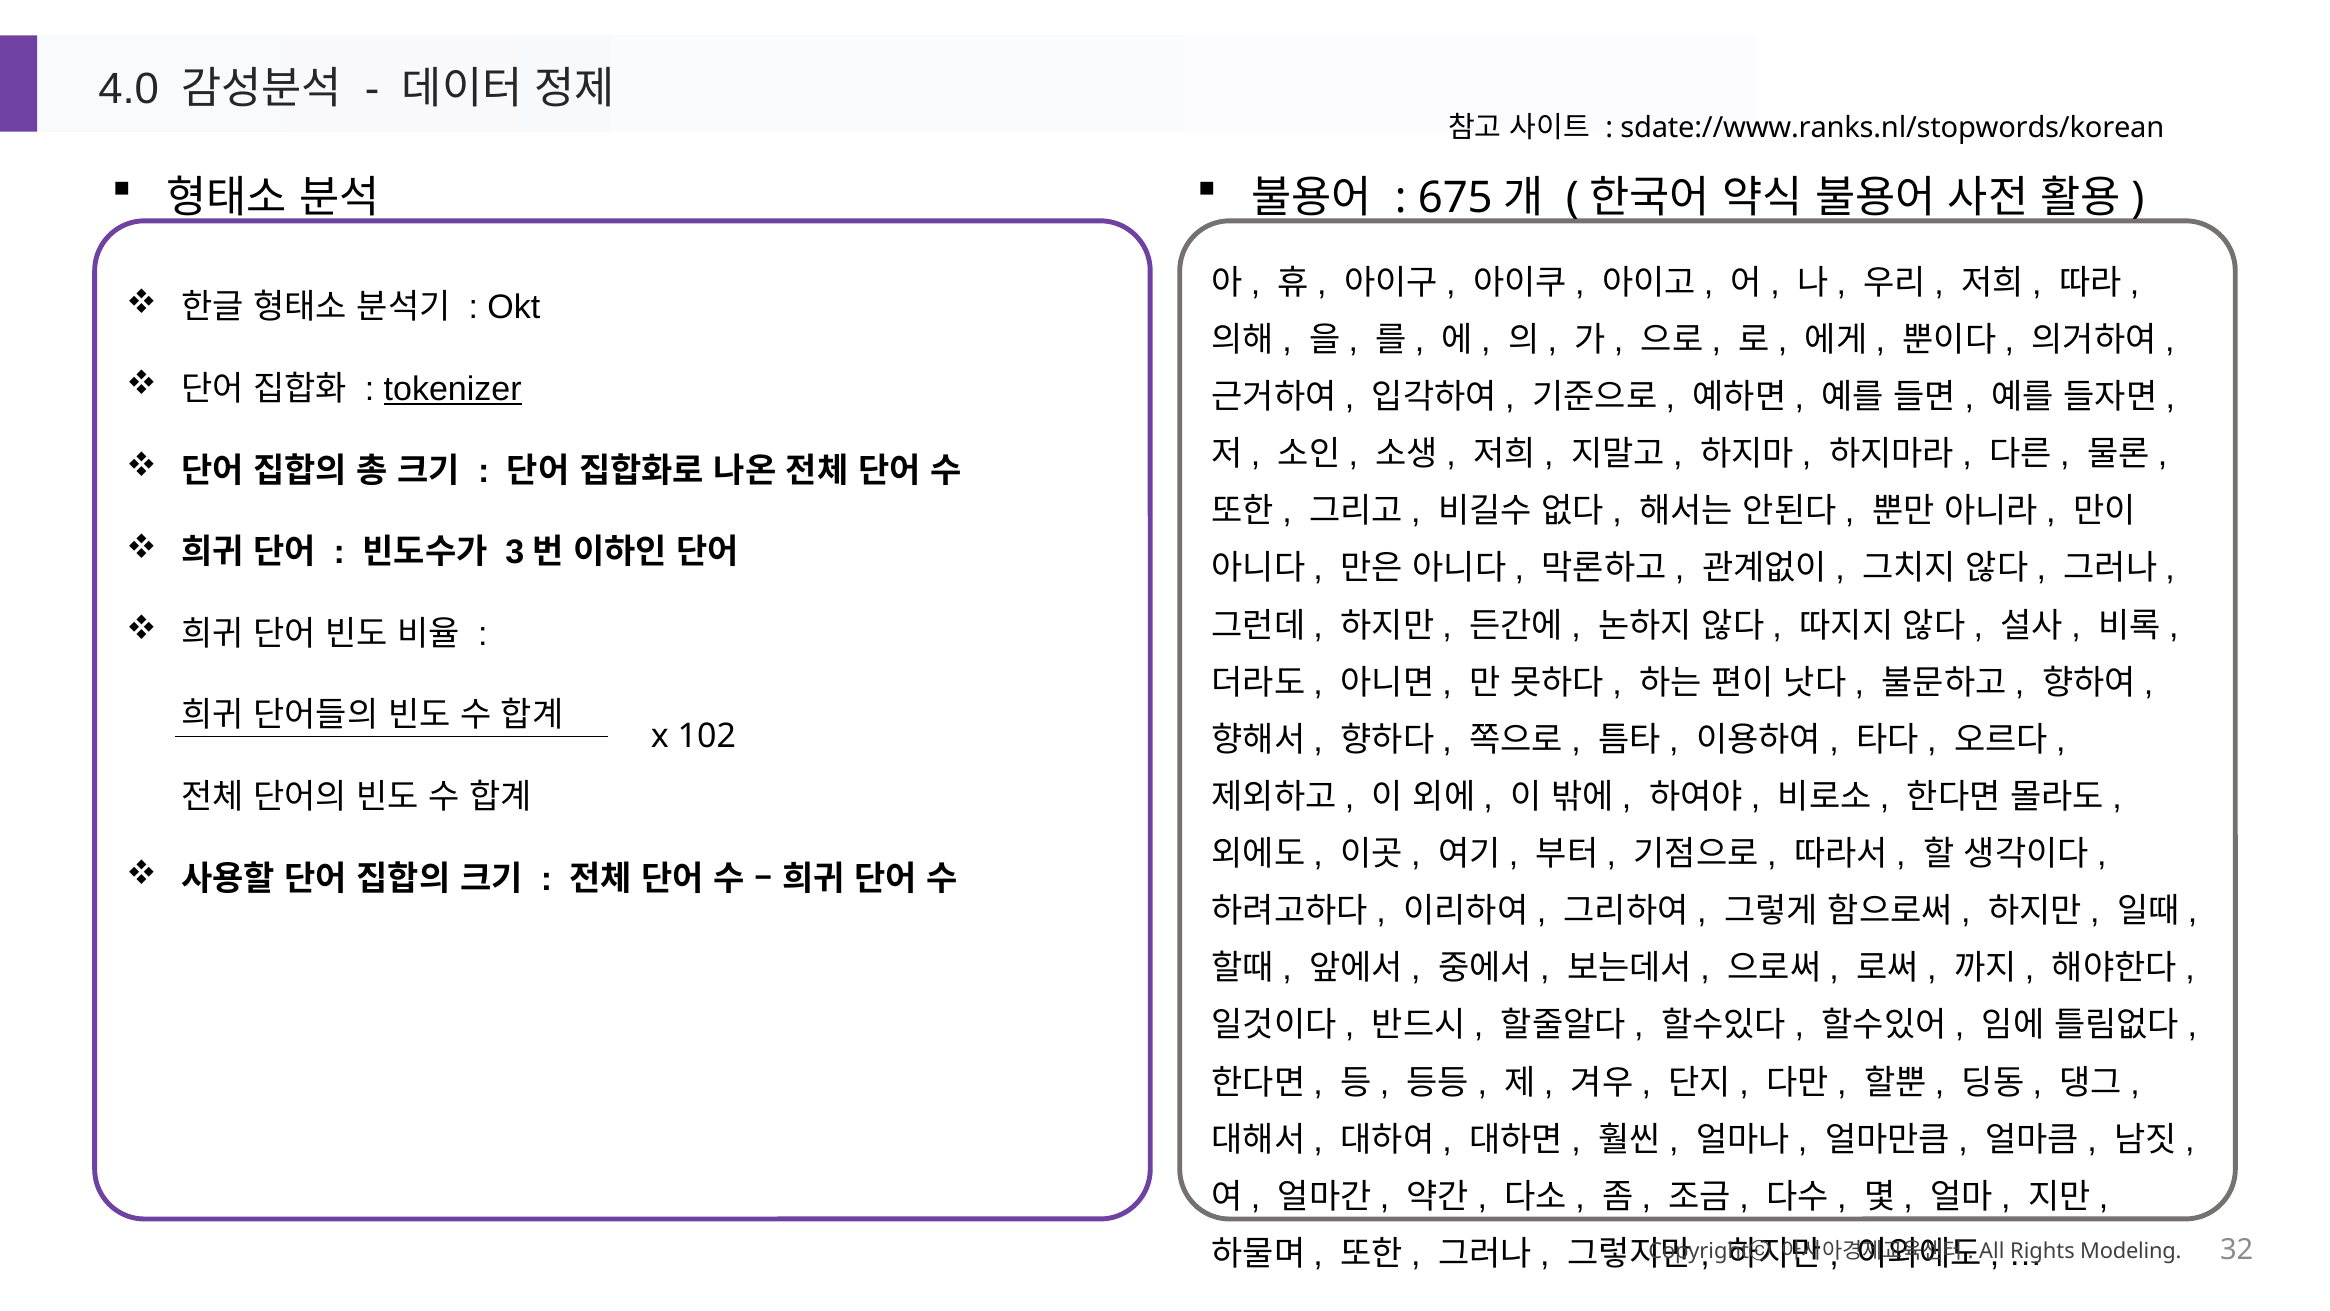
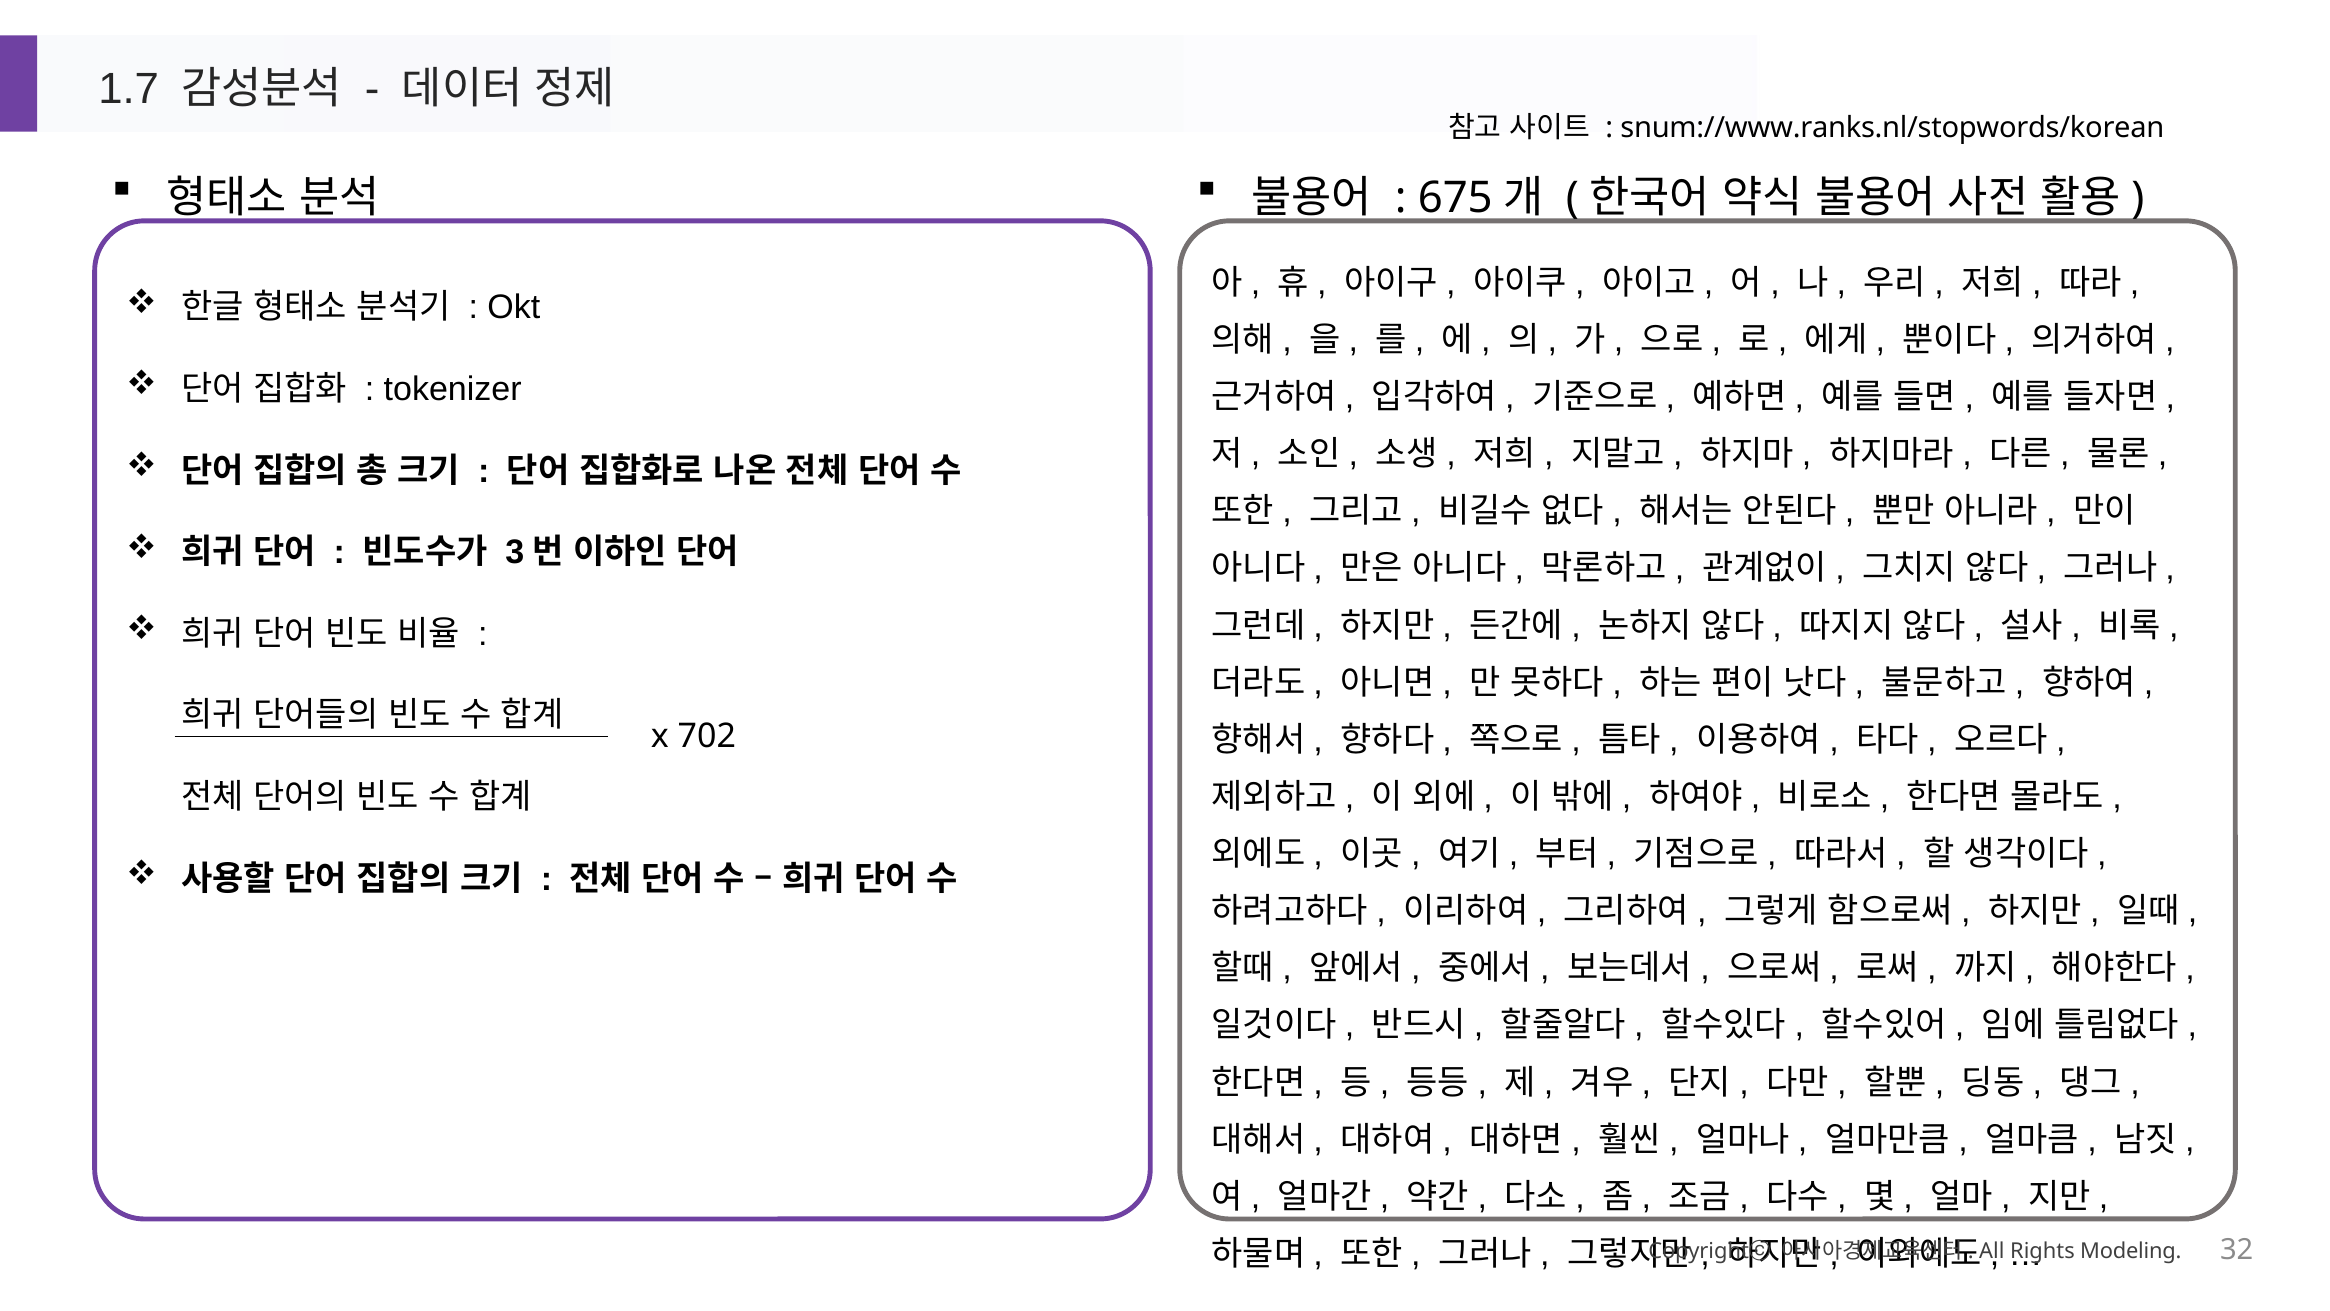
4.0: 4.0 -> 1.7 (129, 89)
sdate://www.ranks.nl/stopwords/korean: sdate://www.ranks.nl/stopwords/korean -> snum://www.ranks.nl/stopwords/korean (1892, 127)
tokenizer underline: present -> none (453, 389)
102: 102 -> 702 (707, 736)
